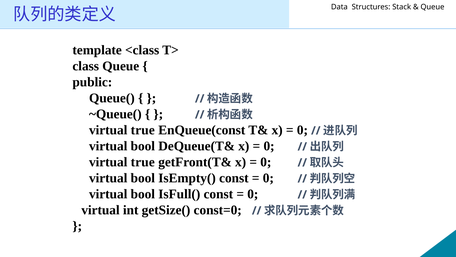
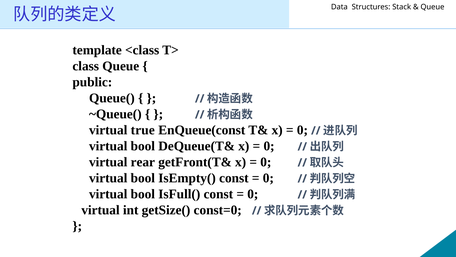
true: true -> rear (143, 162)
